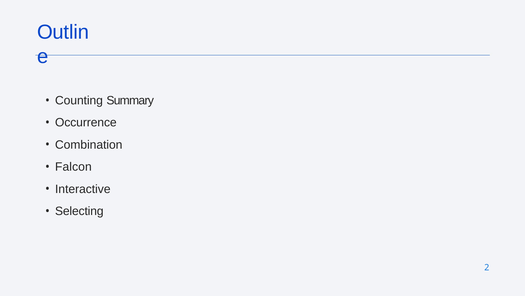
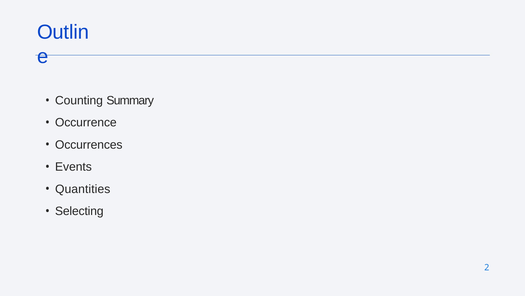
Combination: Combination -> Occurrences (89, 144)
Falcon: Falcon -> Events (73, 167)
Interactive: Interactive -> Quantities (83, 189)
